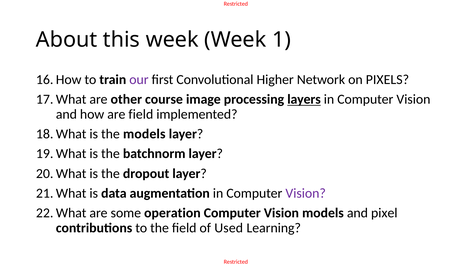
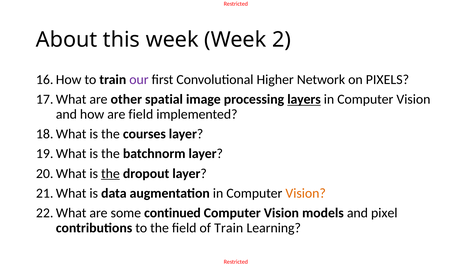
1: 1 -> 2 (281, 40)
course: course -> spatial (164, 100)
the models: models -> courses (144, 134)
the underline: none -> present (110, 174)
Vision colour: purple -> orange (306, 194)
operation: operation -> continued (172, 213)
of Used: Used -> Train (229, 228)
